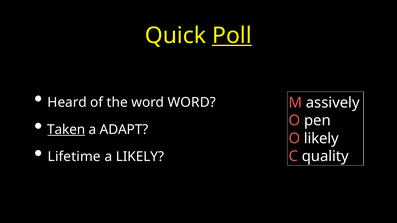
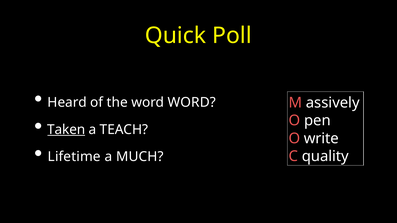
Poll underline: present -> none (232, 36)
ADAPT: ADAPT -> TEACH (124, 130)
O likely: likely -> write (321, 139)
a LIKELY: LIKELY -> MUCH (140, 157)
